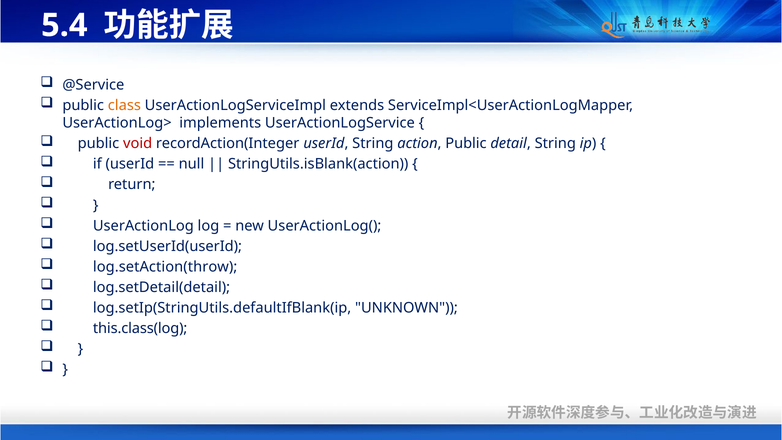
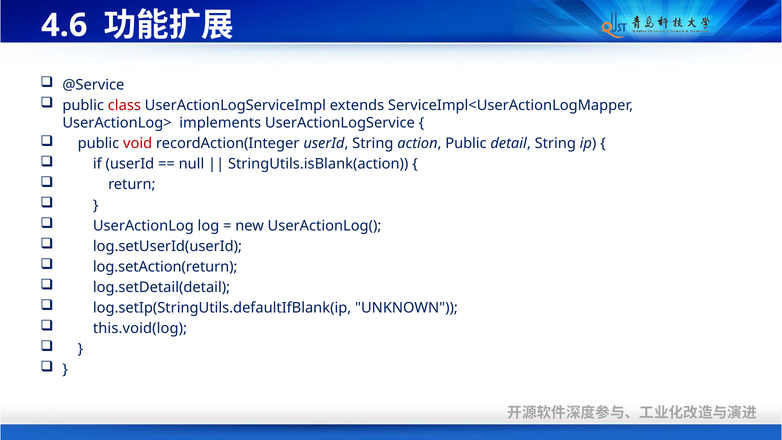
5.4: 5.4 -> 4.6 (64, 25)
class colour: orange -> red (124, 105)
log.setAction(throw: log.setAction(throw -> log.setAction(return (165, 267)
this.class(log: this.class(log -> this.void(log (140, 328)
